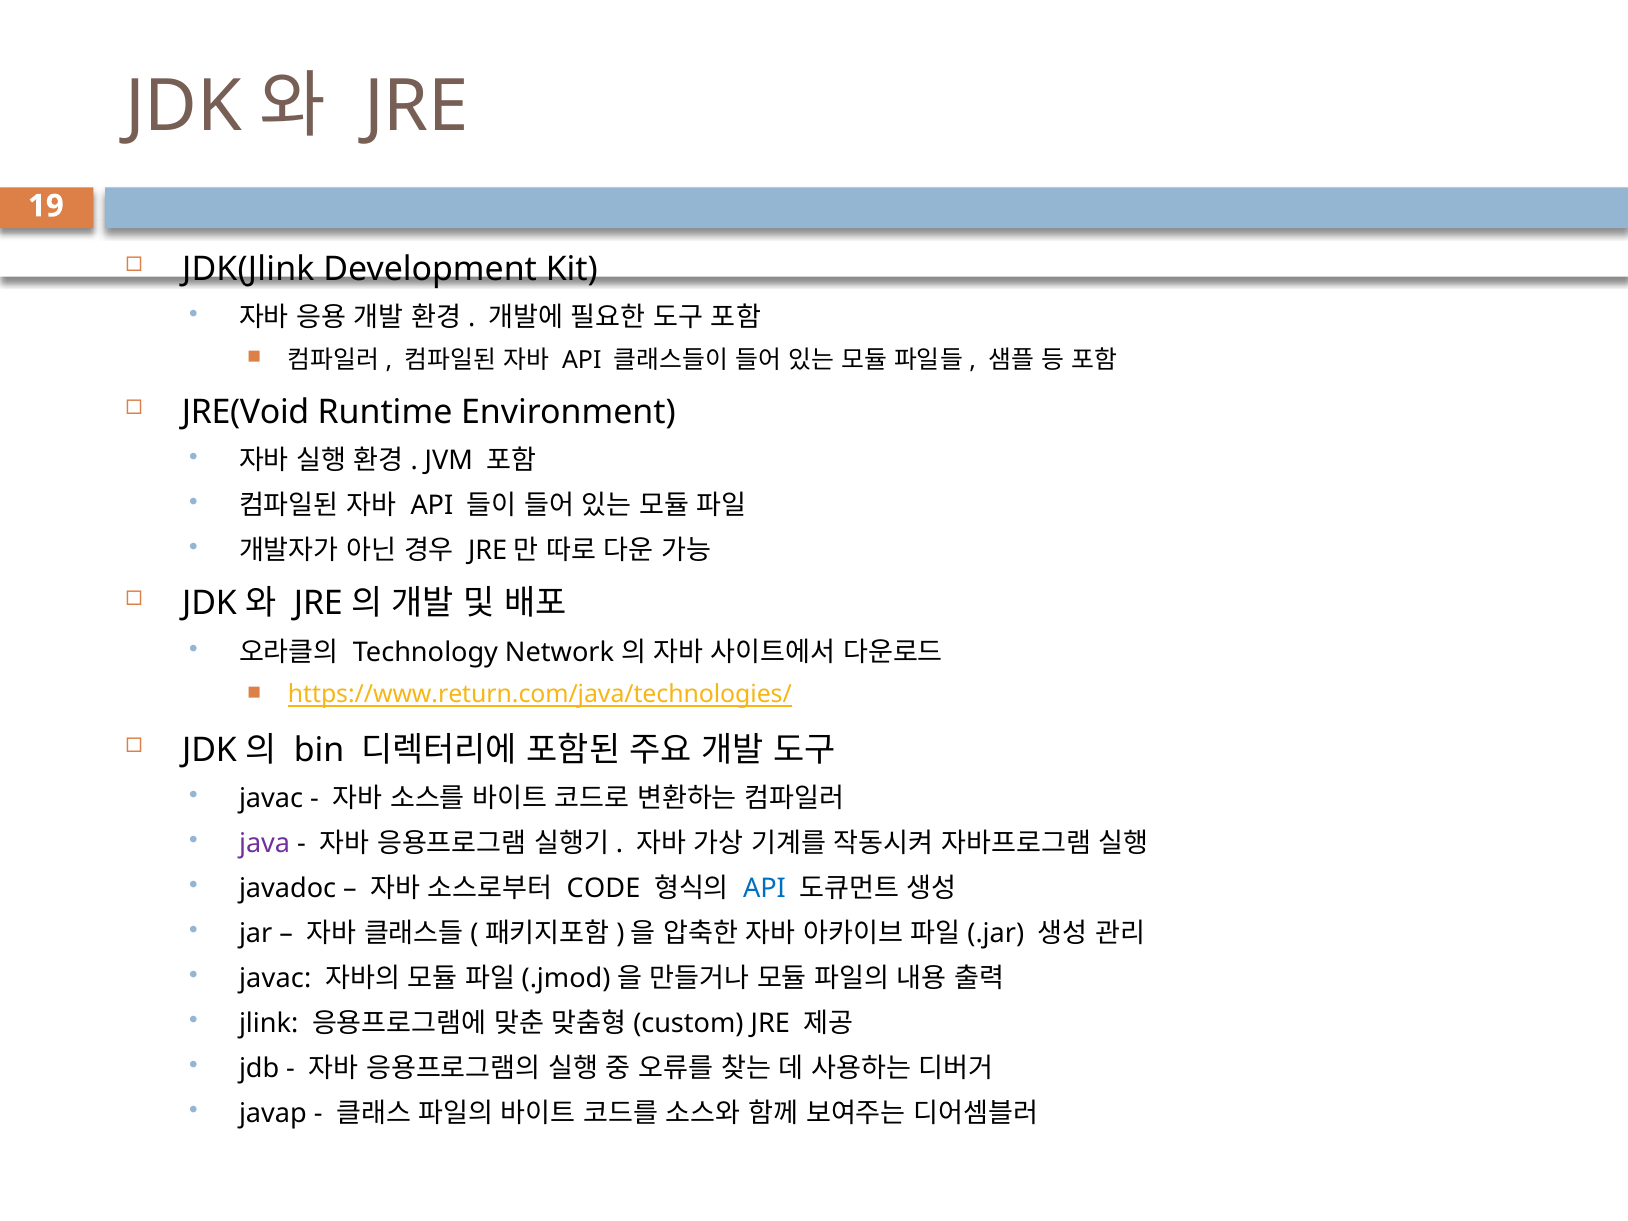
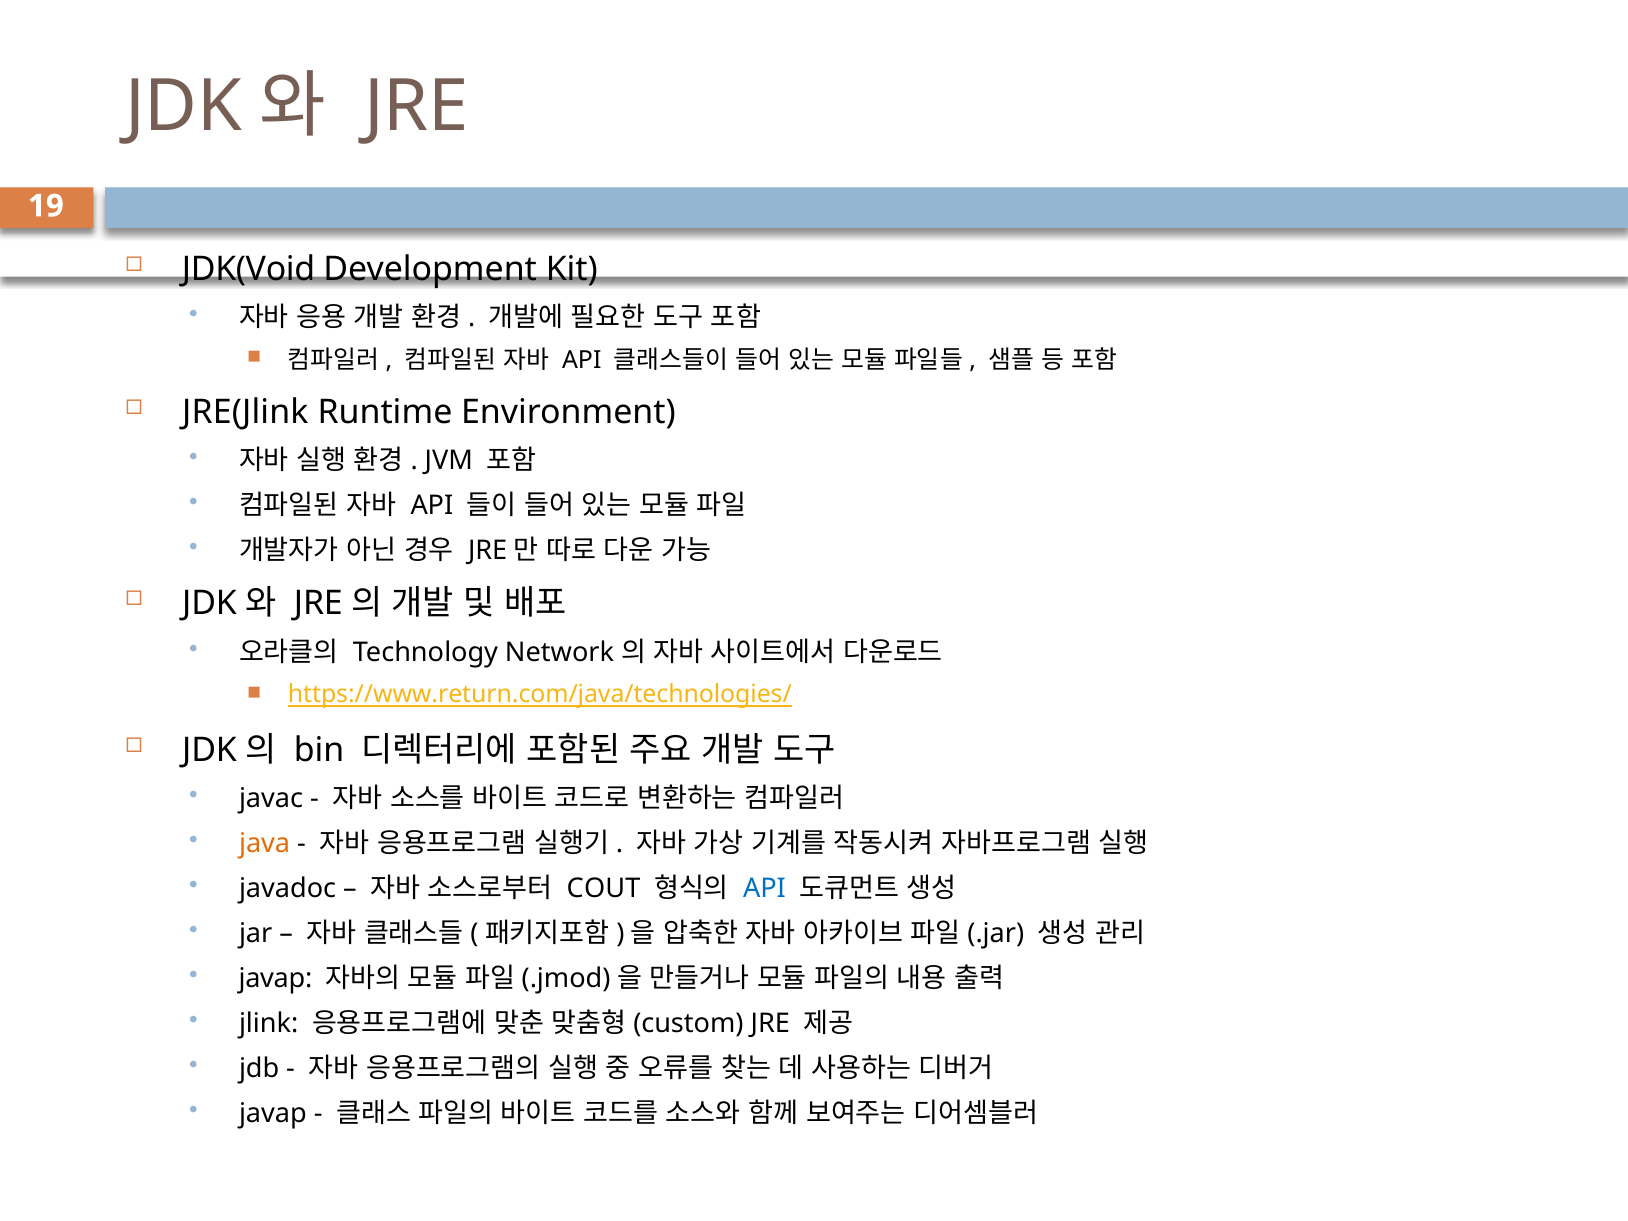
JDK(Jlink: JDK(Jlink -> JDK(Void (249, 269)
JRE(Void: JRE(Void -> JRE(Jlink (245, 412)
java colour: purple -> orange (265, 844)
CODE: CODE -> COUT (604, 889)
javac: javac -> javap (275, 979)
